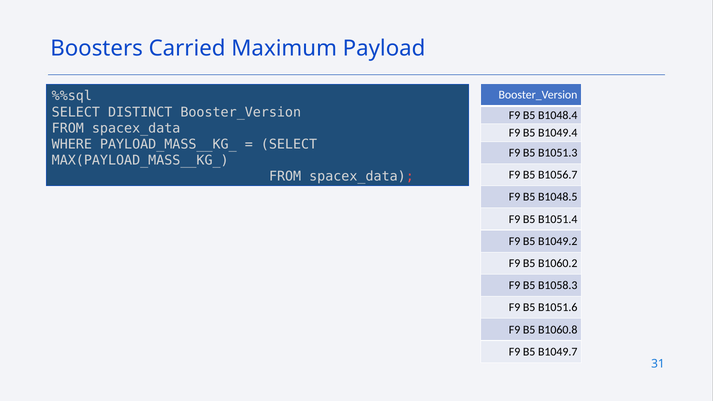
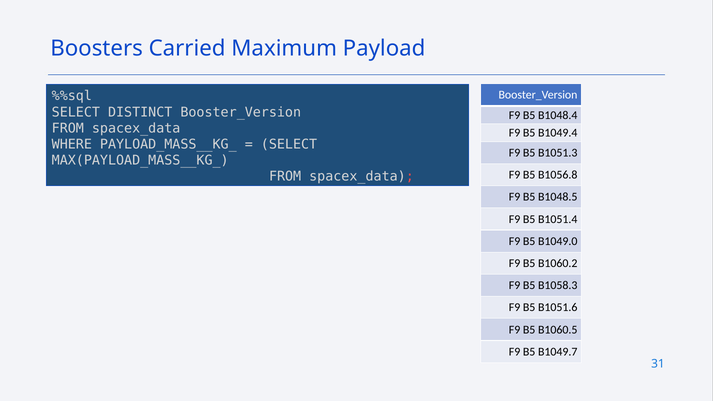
B1056.7: B1056.7 -> B1056.8 (558, 175)
B1049.2: B1049.2 -> B1049.0 (558, 241)
B1060.8: B1060.8 -> B1060.5 (558, 330)
